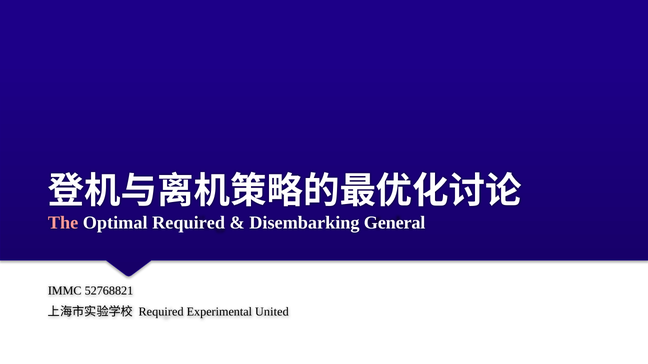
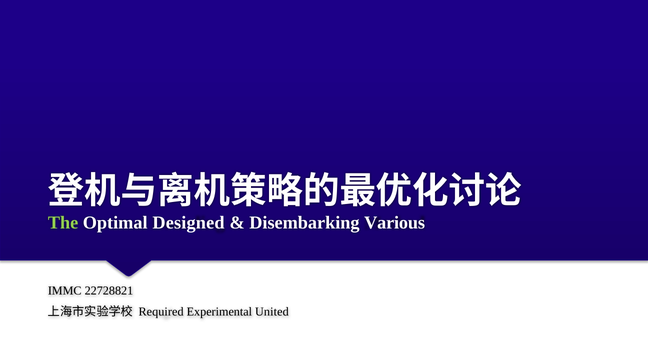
The colour: pink -> light green (63, 223)
Optimal Required: Required -> Designed (188, 223)
General: General -> Various (395, 223)
52768821: 52768821 -> 22728821 (109, 291)
